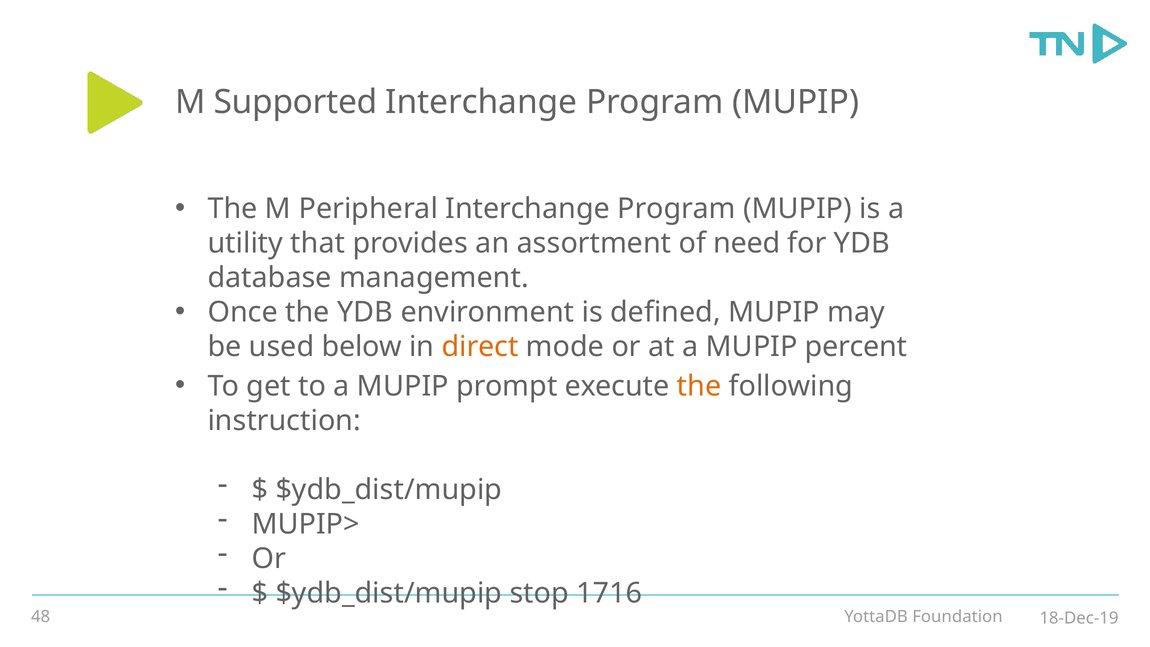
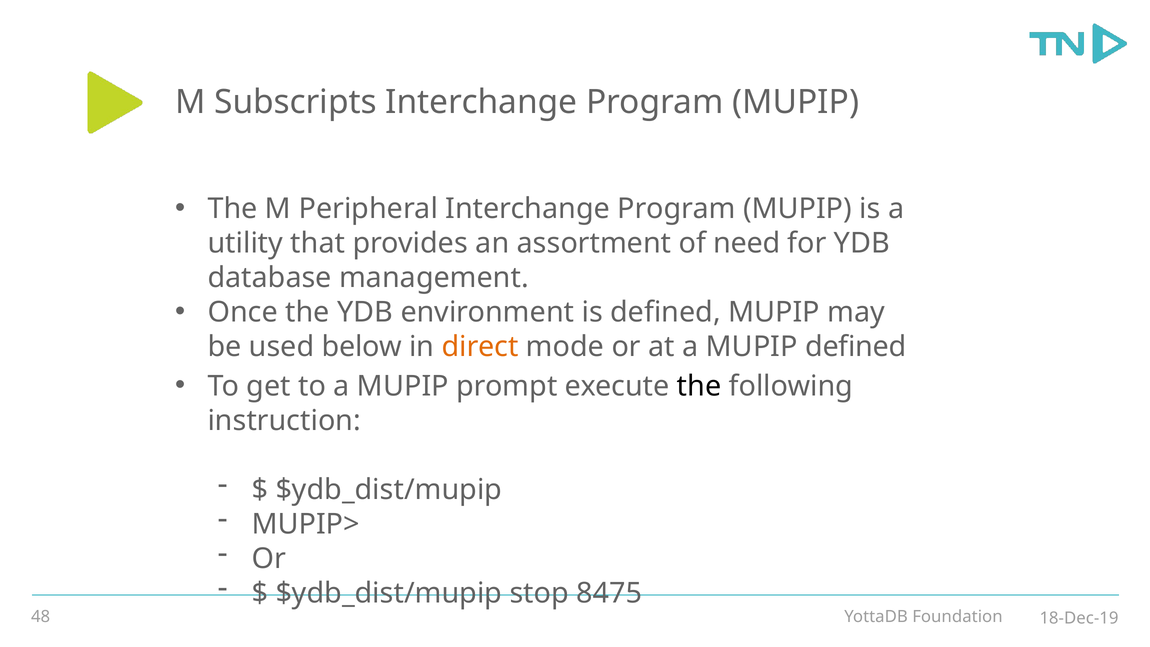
Supported: Supported -> Subscripts (295, 102)
MUPIP percent: percent -> defined (856, 347)
the colour: orange -> black (699, 386)
1716: 1716 -> 8475 (609, 593)
